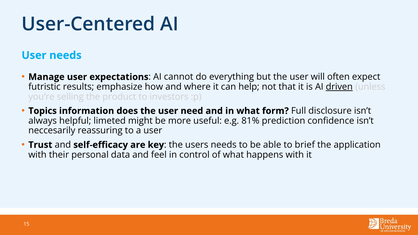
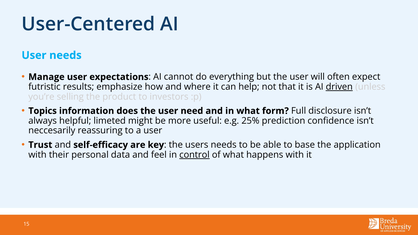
81%: 81% -> 25% (250, 121)
brief: brief -> base (305, 145)
control underline: none -> present (194, 155)
